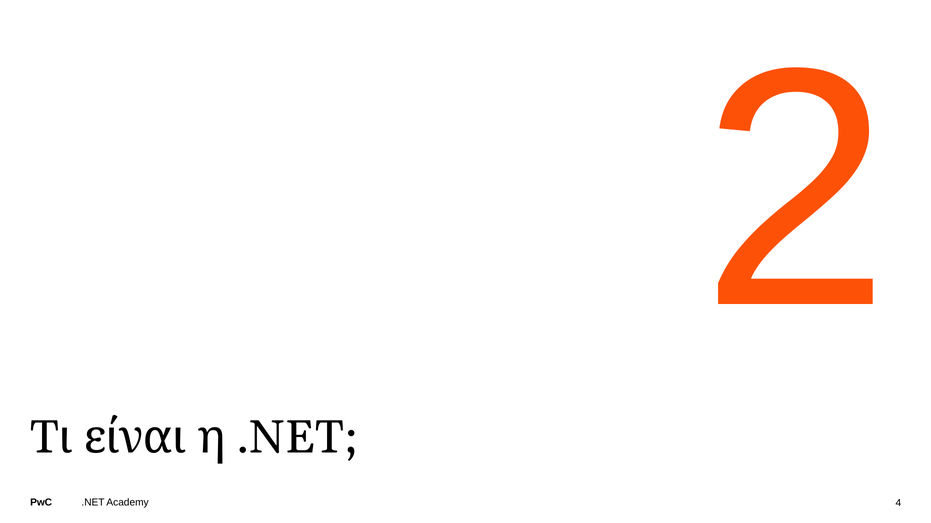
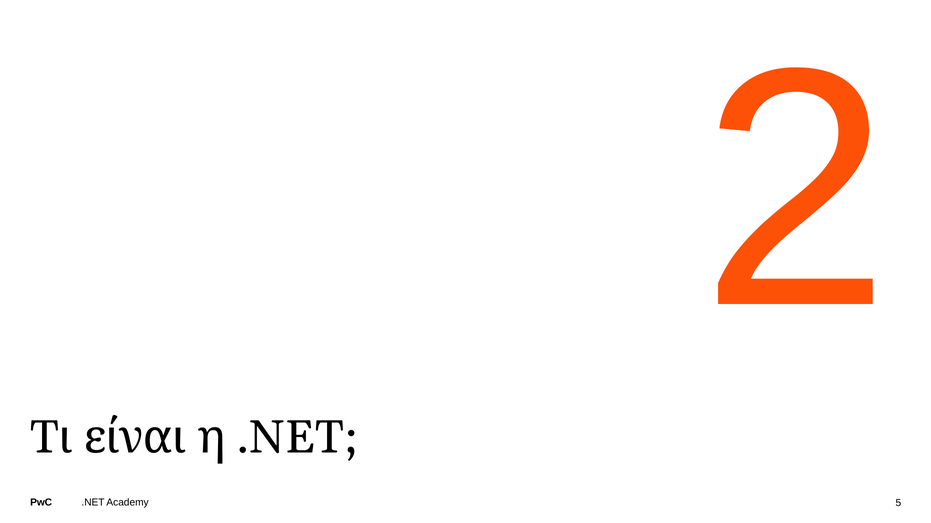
4: 4 -> 5 (898, 503)
